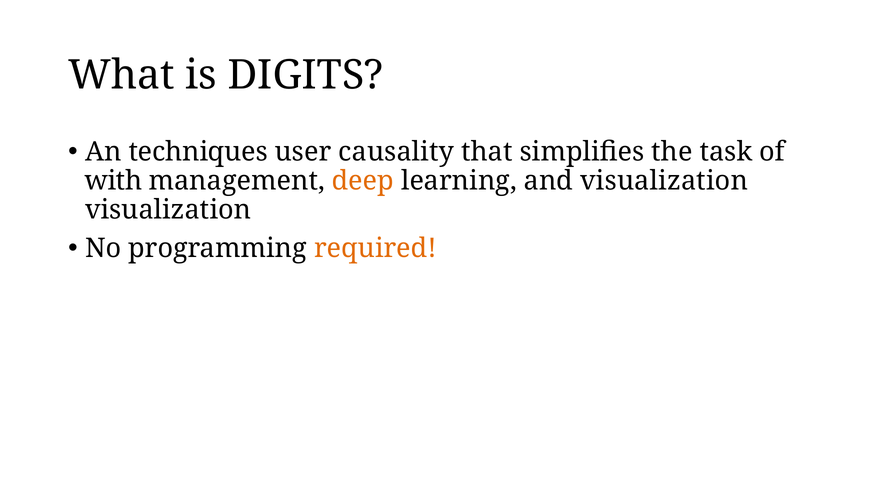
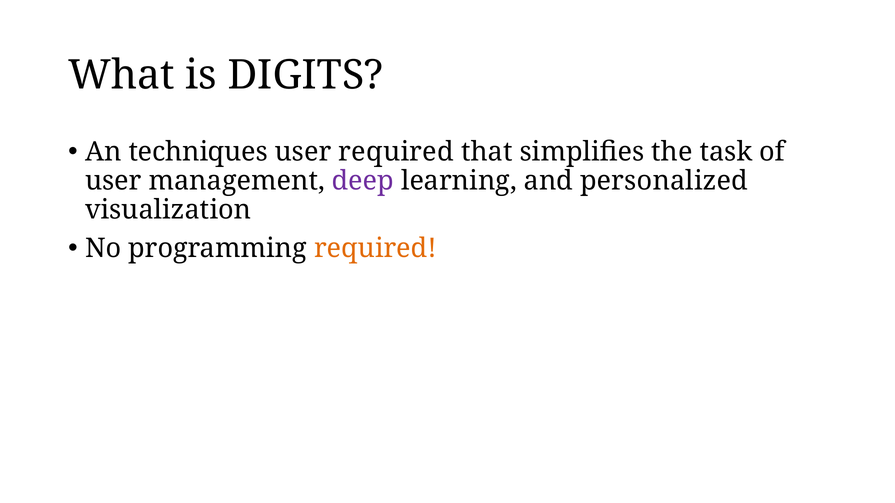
user causality: causality -> required (396, 152)
with: with -> user (113, 181)
deep colour: orange -> purple (363, 181)
and visualization: visualization -> personalized (664, 181)
